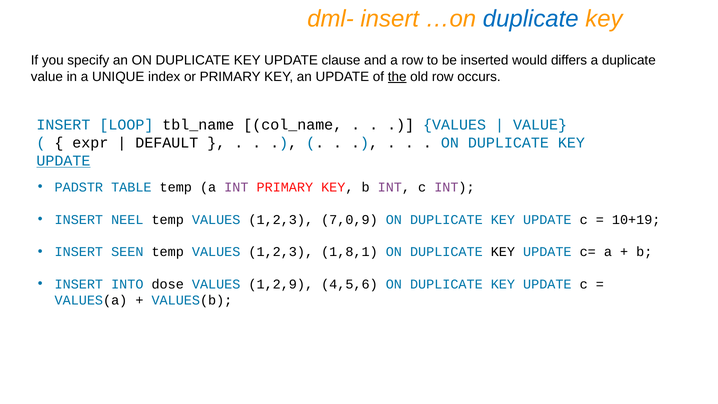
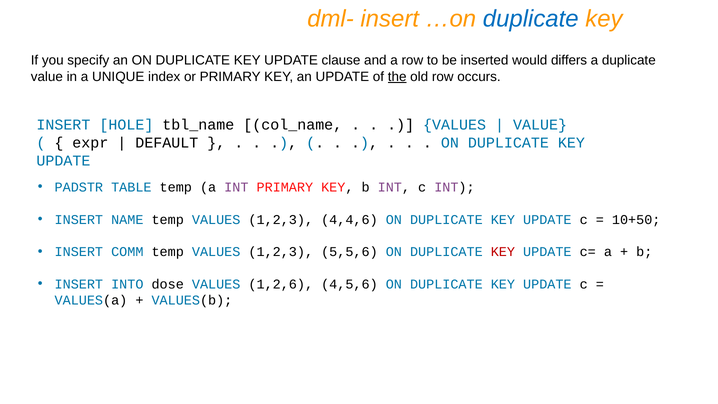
LOOP: LOOP -> HOLE (126, 125)
UPDATE underline: present -> none (63, 161)
NEEL: NEEL -> NAME (127, 220)
7,0,9: 7,0,9 -> 4,4,6 (349, 220)
10+19: 10+19 -> 10+50 (636, 220)
SEEN: SEEN -> COMM (127, 252)
1,8,1: 1,8,1 -> 5,5,6 (349, 252)
KEY colour: black -> red (503, 252)
1,2,9: 1,2,9 -> 1,2,6 (281, 284)
